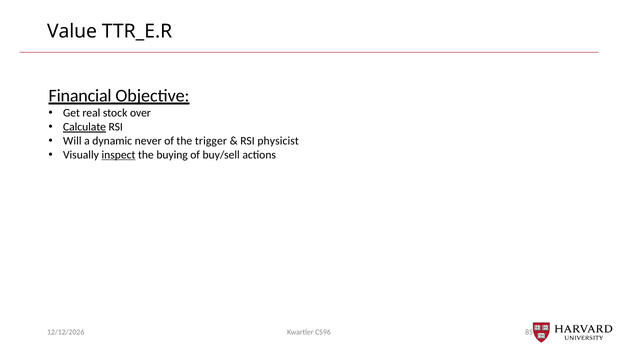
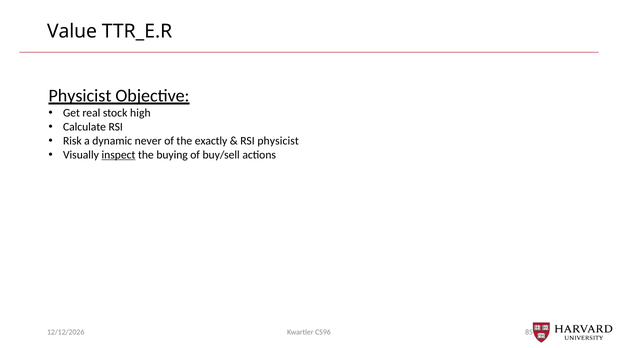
Financial: Financial -> Physicist (80, 96)
over: over -> high (140, 113)
Calculate underline: present -> none (85, 127)
Will: Will -> Risk (72, 141)
trigger: trigger -> exactly (211, 141)
